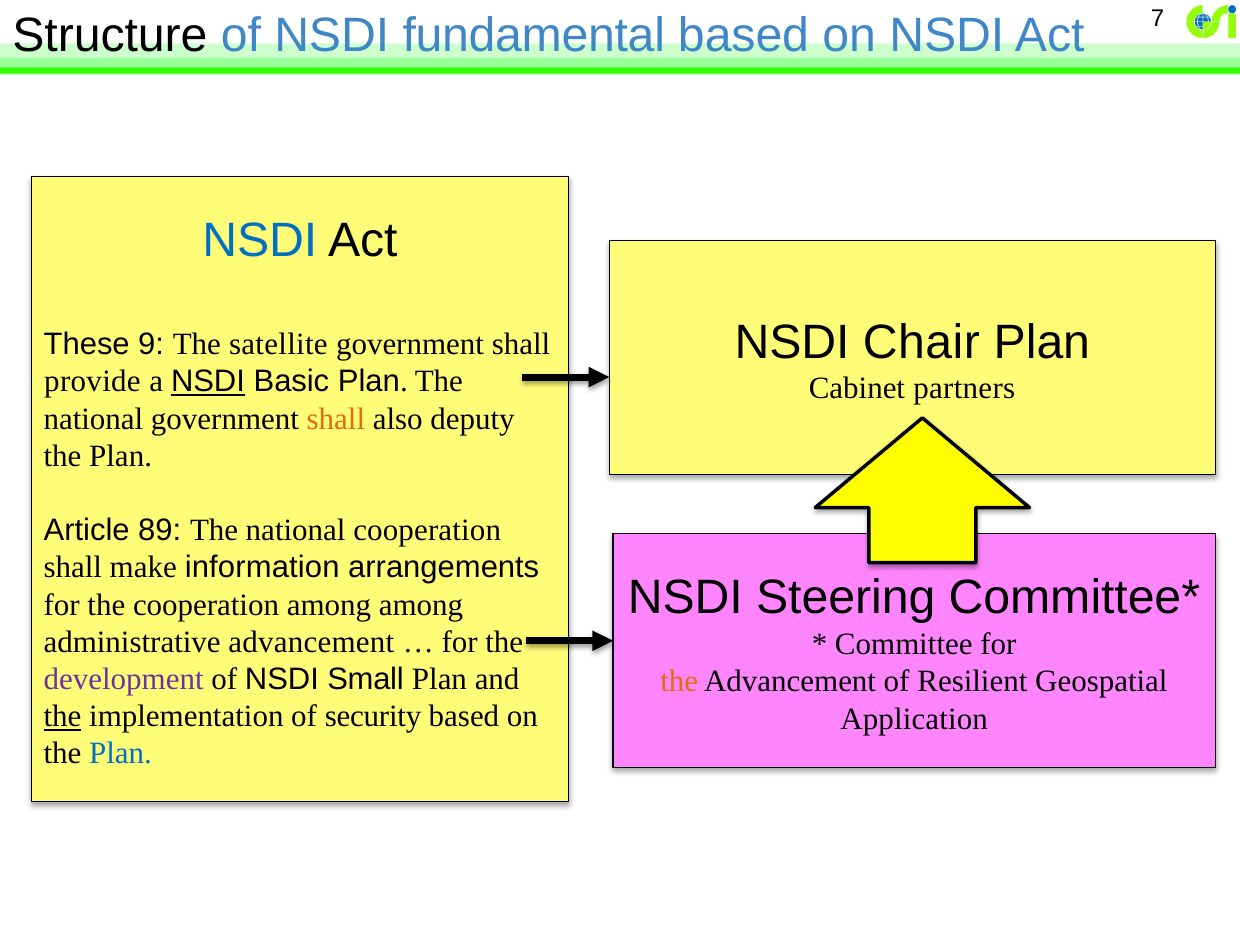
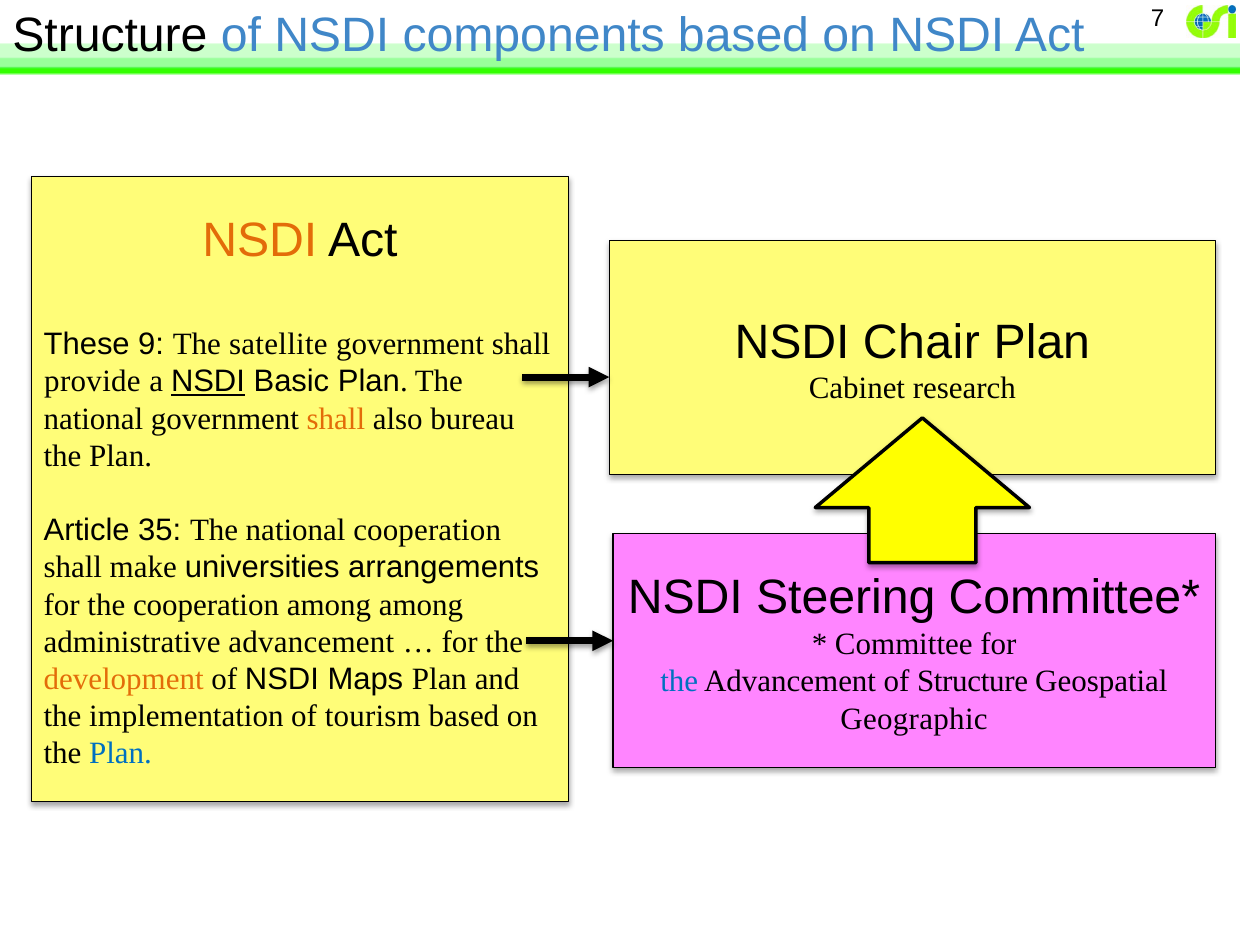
fundamental: fundamental -> components (534, 36)
NSDI colour: blue -> orange (260, 240)
partners: partners -> research (964, 389)
deputy: deputy -> bureau (473, 419)
89: 89 -> 35 (160, 530)
information: information -> universities (262, 568)
development colour: purple -> orange (124, 679)
Small: Small -> Maps (365, 679)
the colour: orange -> blue (679, 682)
of Resilient: Resilient -> Structure (973, 682)
the underline: present -> none (63, 716)
security: security -> tourism (373, 716)
Application: Application -> Geographic (914, 719)
